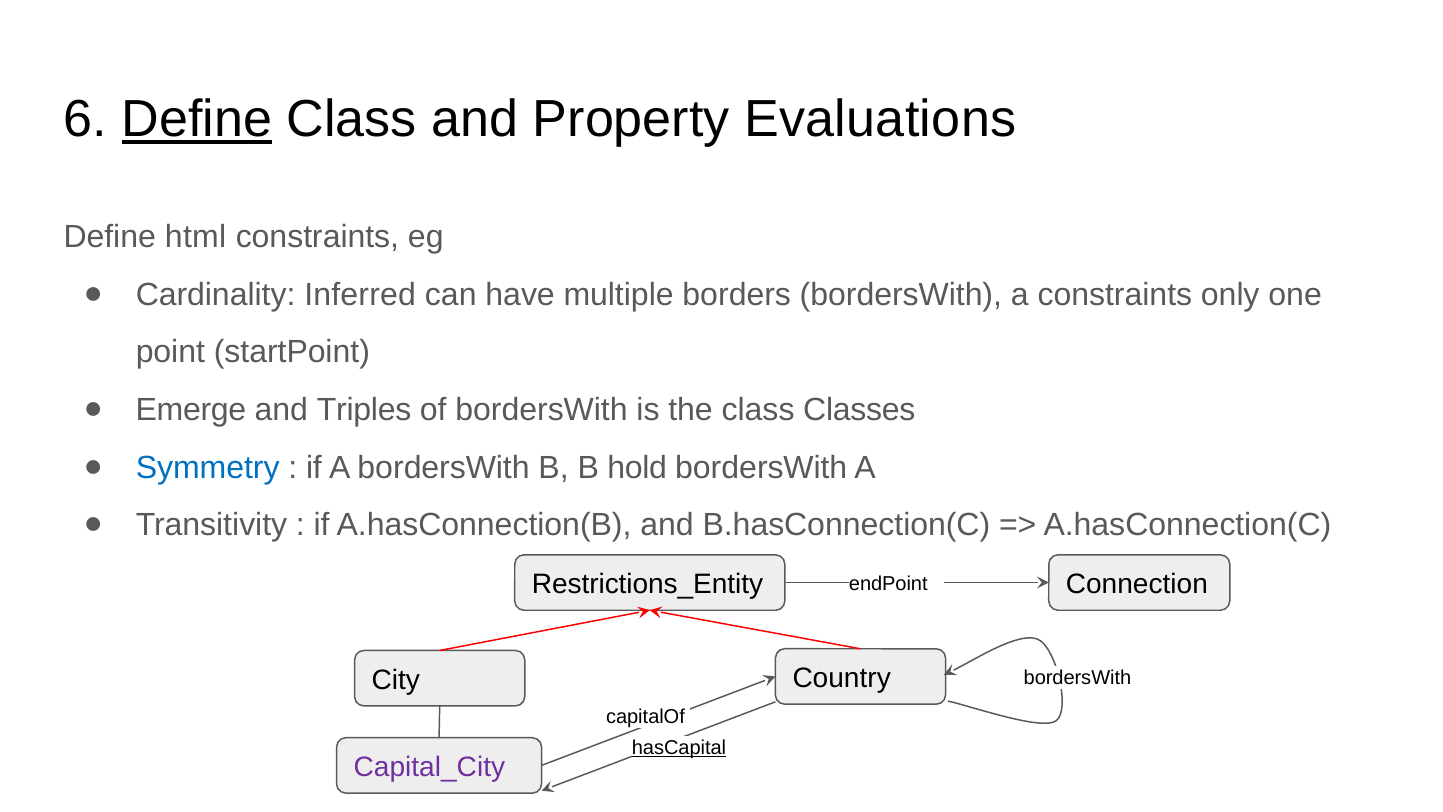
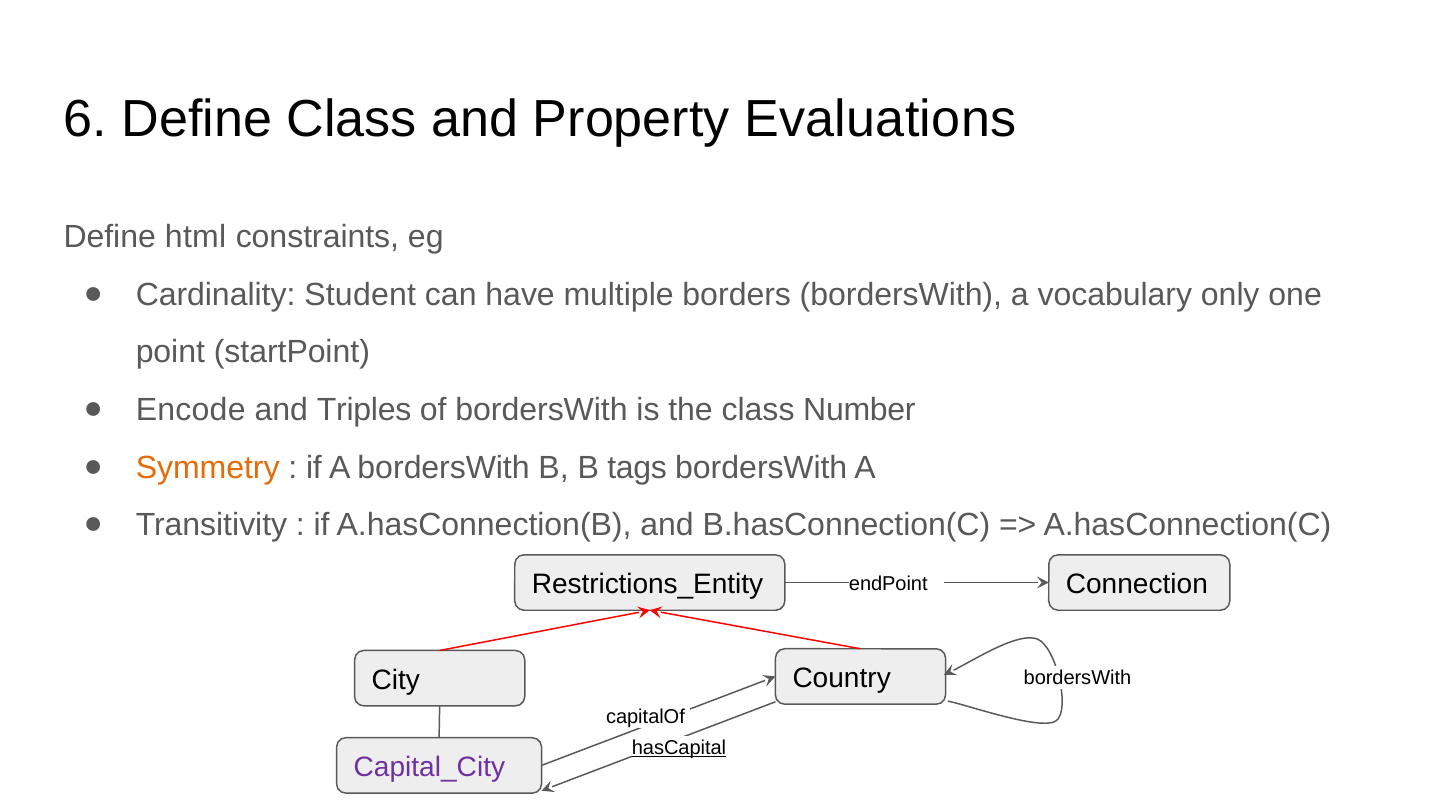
Define underline: present -> none (197, 120)
Inferred: Inferred -> Student (360, 295)
a constraints: constraints -> vocabulary (1115, 295)
Emerge: Emerge -> Encode (191, 410)
Classes: Classes -> Number (859, 410)
Symmetry colour: blue -> orange (208, 467)
hold: hold -> tags (637, 467)
